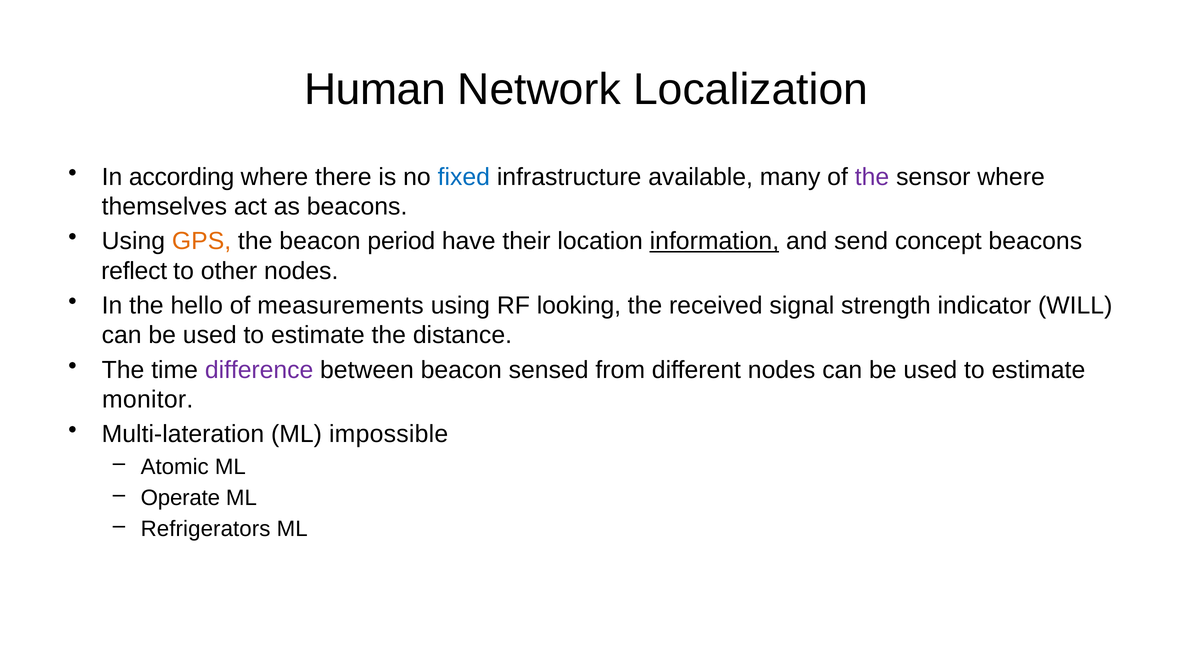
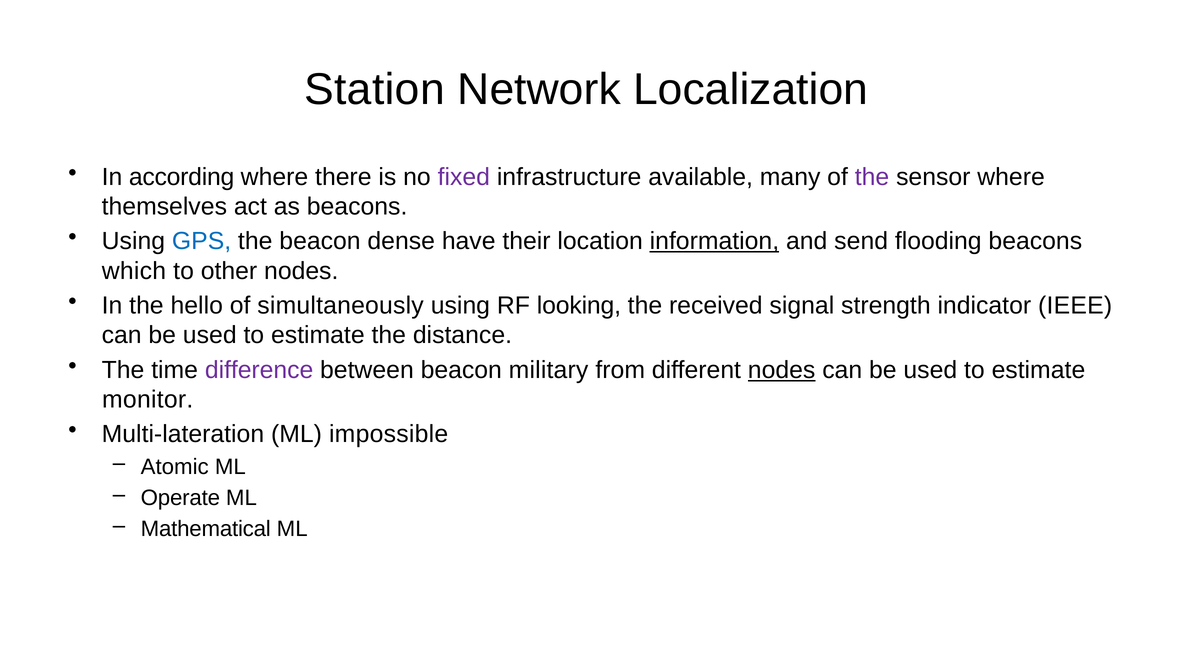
Human: Human -> Station (375, 90)
fixed colour: blue -> purple (464, 177)
GPS colour: orange -> blue (202, 241)
period: period -> dense (401, 241)
concept: concept -> flooding (938, 241)
reflect: reflect -> which (134, 271)
measurements: measurements -> simultaneously (341, 306)
WILL: WILL -> IEEE (1075, 306)
sensed: sensed -> military (549, 370)
nodes underline: none -> present (782, 370)
Refrigerators: Refrigerators -> Mathematical (206, 529)
